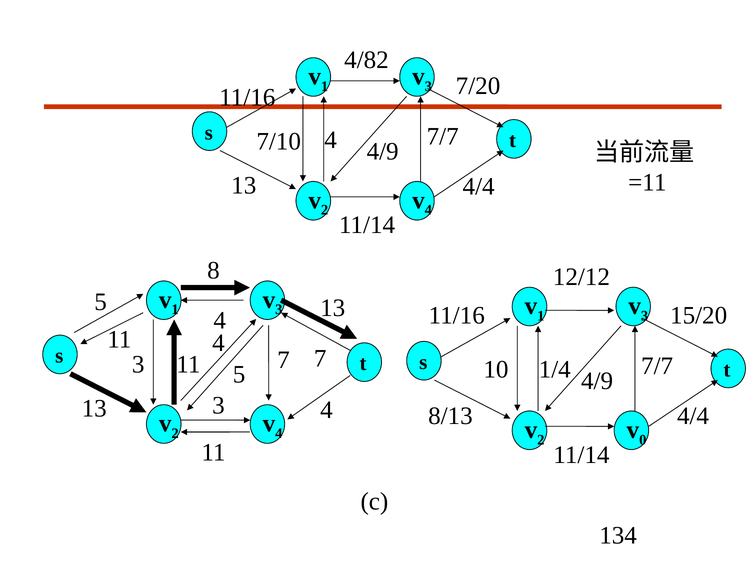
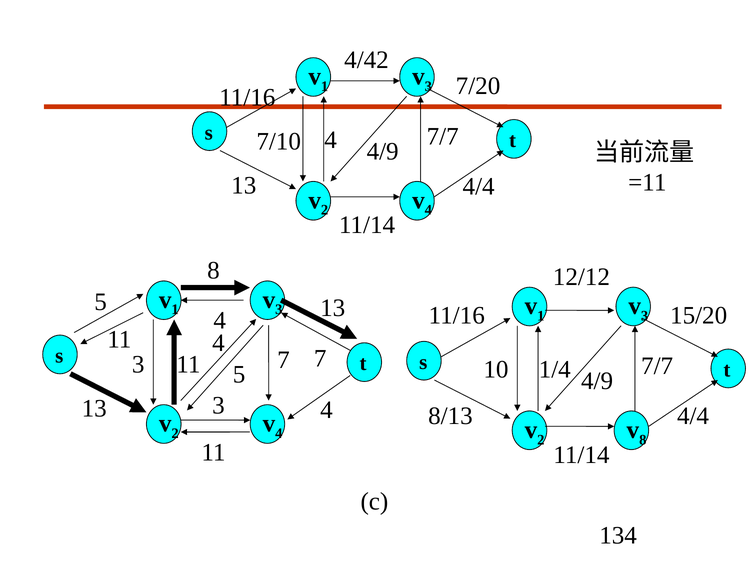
4/82: 4/82 -> 4/42 (367, 60)
0: 0 -> 8 (643, 440)
